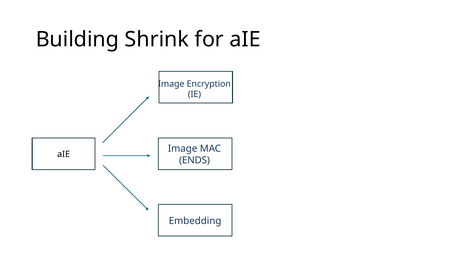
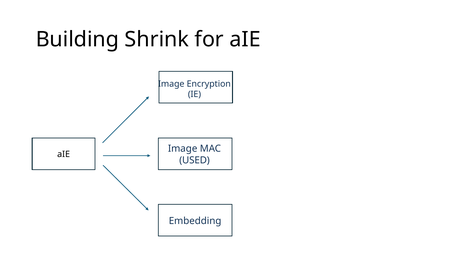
ENDS: ENDS -> USED (195, 160)
